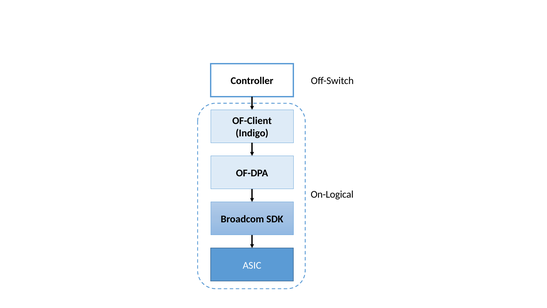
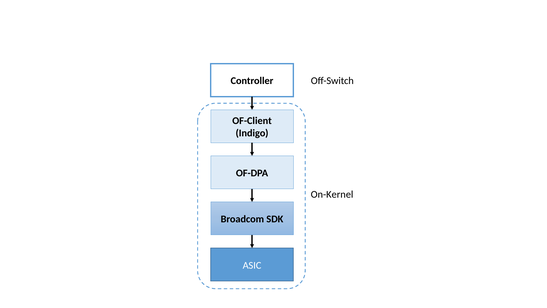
On-Logical: On-Logical -> On-Kernel (332, 194)
